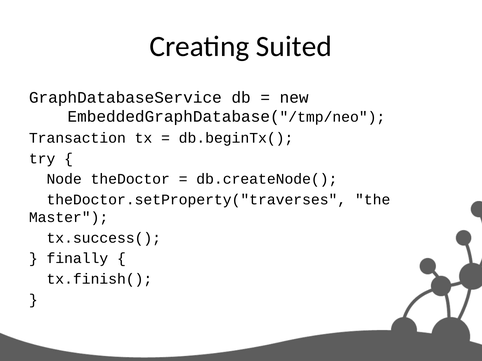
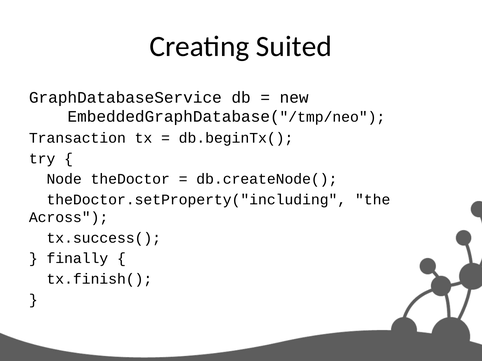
theDoctor.setProperty("traverses: theDoctor.setProperty("traverses -> theDoctor.setProperty("including (196, 200)
Master: Master -> Across (69, 218)
